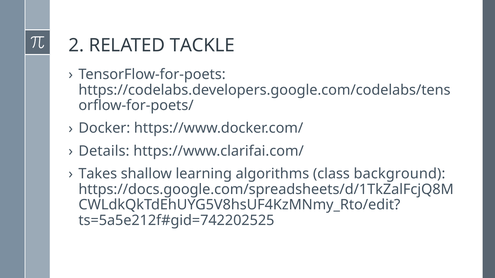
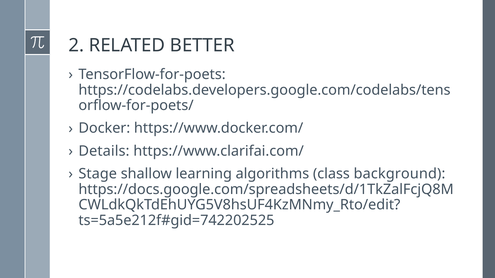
TACKLE: TACKLE -> BETTER (202, 46)
Takes: Takes -> Stage (98, 174)
